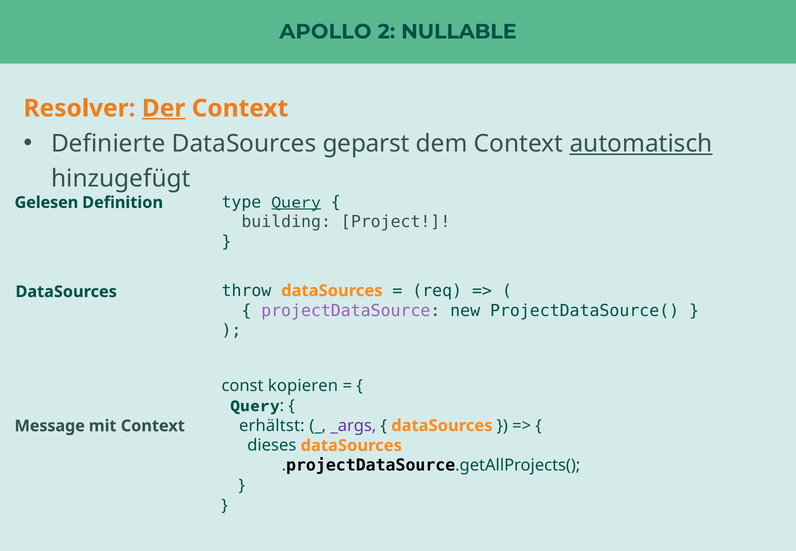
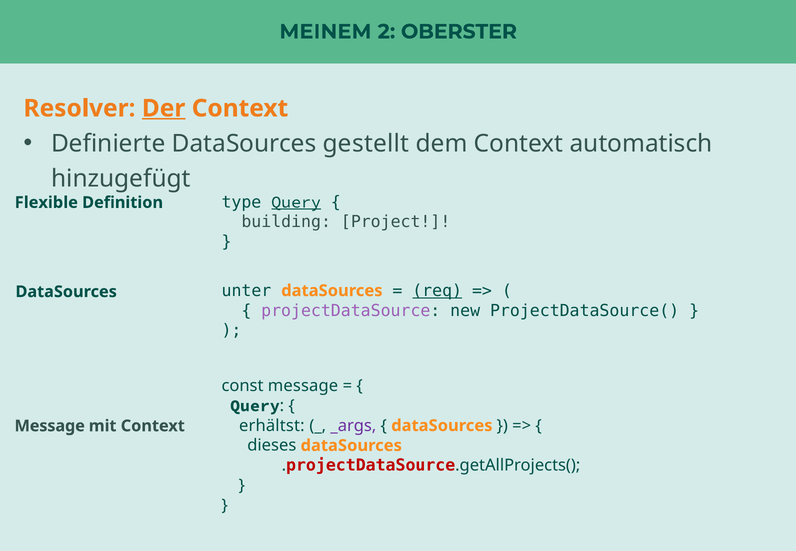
APOLLO: APOLLO -> MEINEM (325, 32)
NULLABLE: NULLABLE -> OBERSTER (459, 32)
geparst: geparst -> gestellt (366, 144)
automatisch underline: present -> none (641, 144)
Gelesen: Gelesen -> Flexible (46, 203)
throw: throw -> unter (246, 291)
req underline: none -> present (437, 291)
const kopieren: kopieren -> message (303, 386)
projectDataSource colour: black -> red (371, 465)
